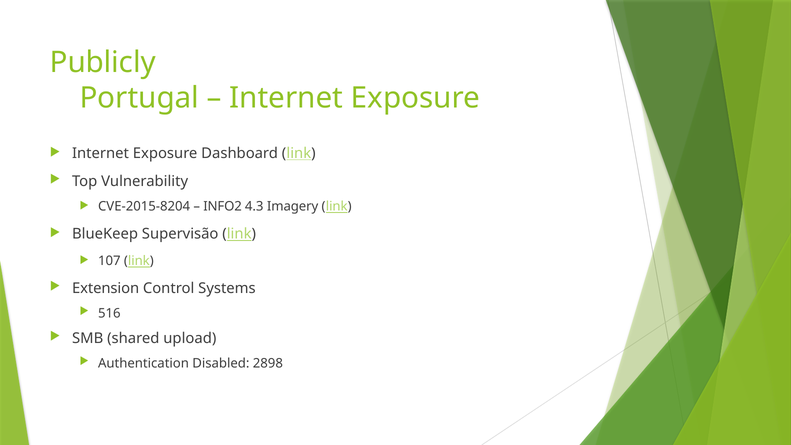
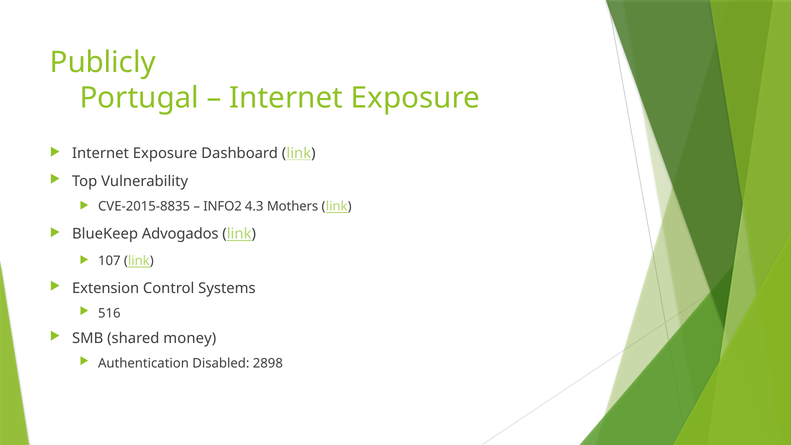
CVE-2015-8204: CVE-2015-8204 -> CVE-2015-8835 (144, 206)
Imagery: Imagery -> Mothers (293, 206)
Supervisão: Supervisão -> Advogados (180, 234)
upload: upload -> money (190, 338)
